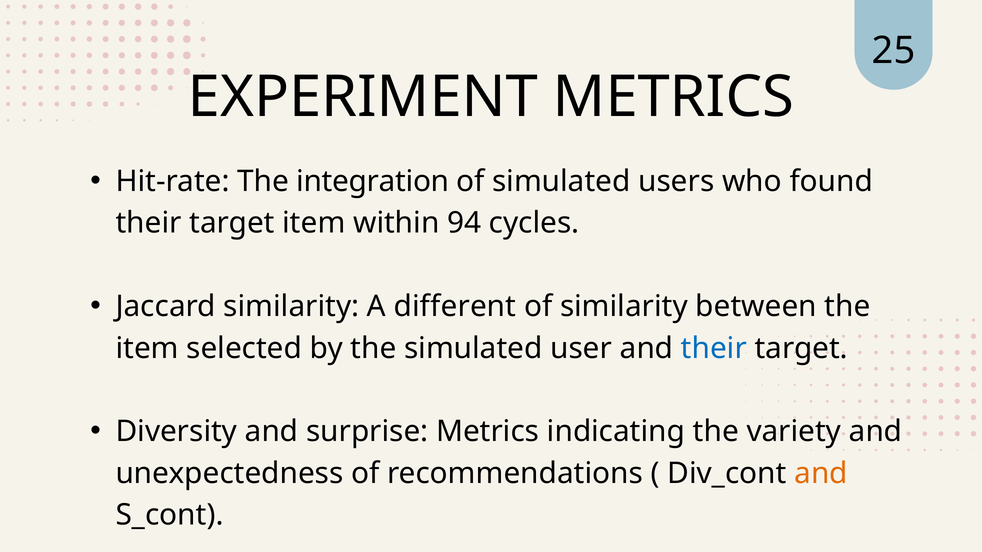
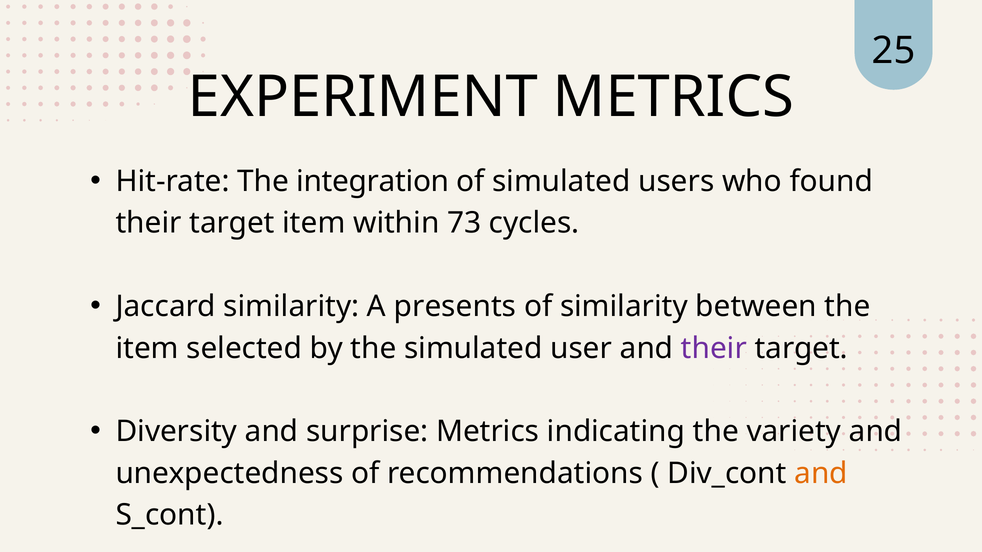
94: 94 -> 73 (464, 223)
different: different -> presents (455, 307)
their colour: blue -> purple (714, 348)
